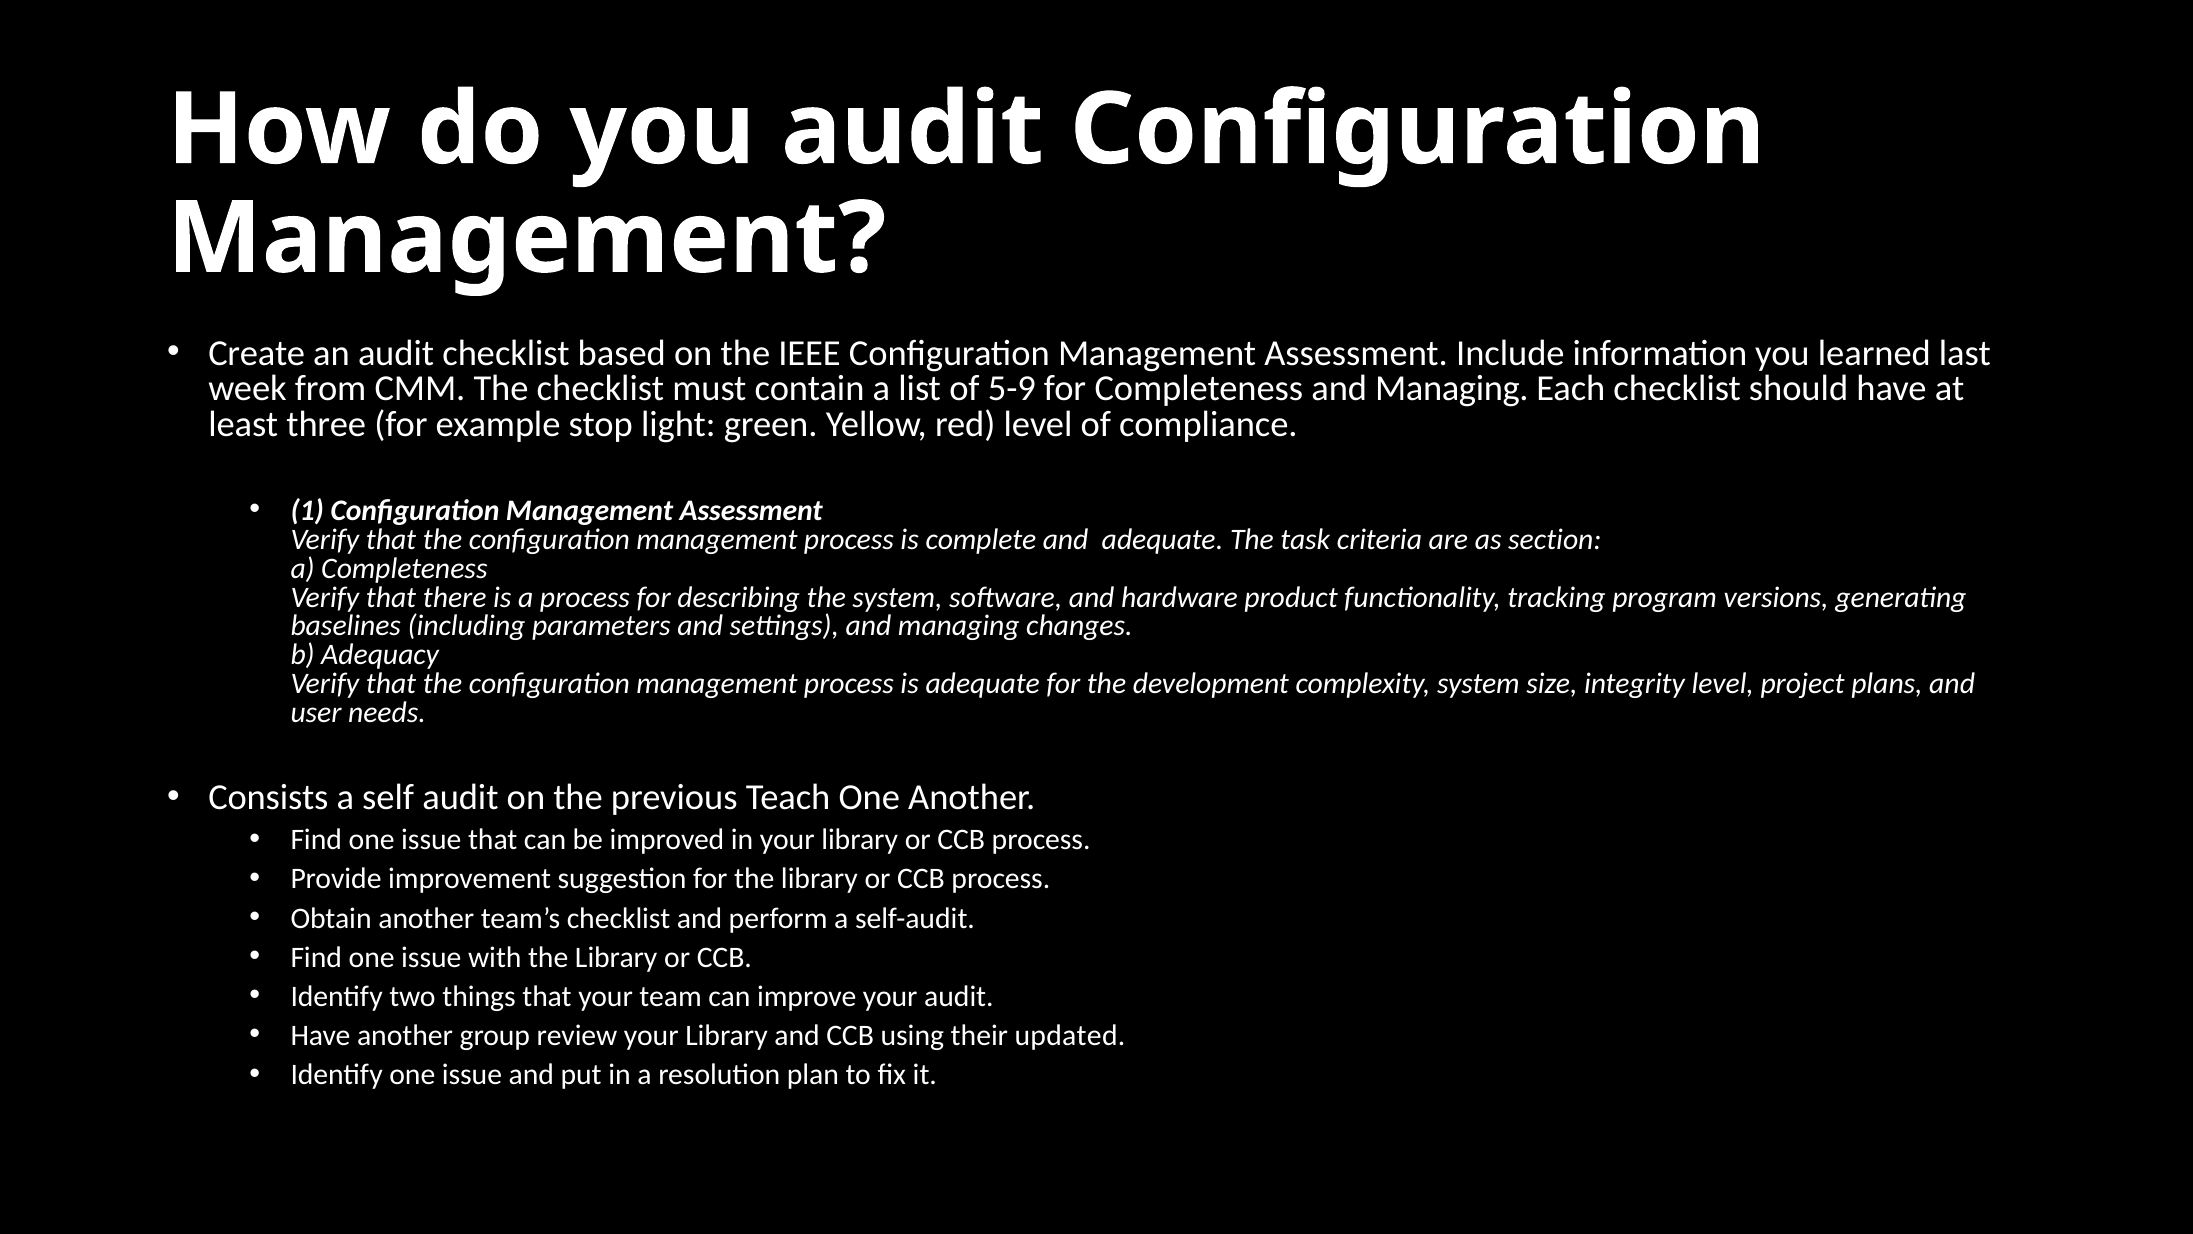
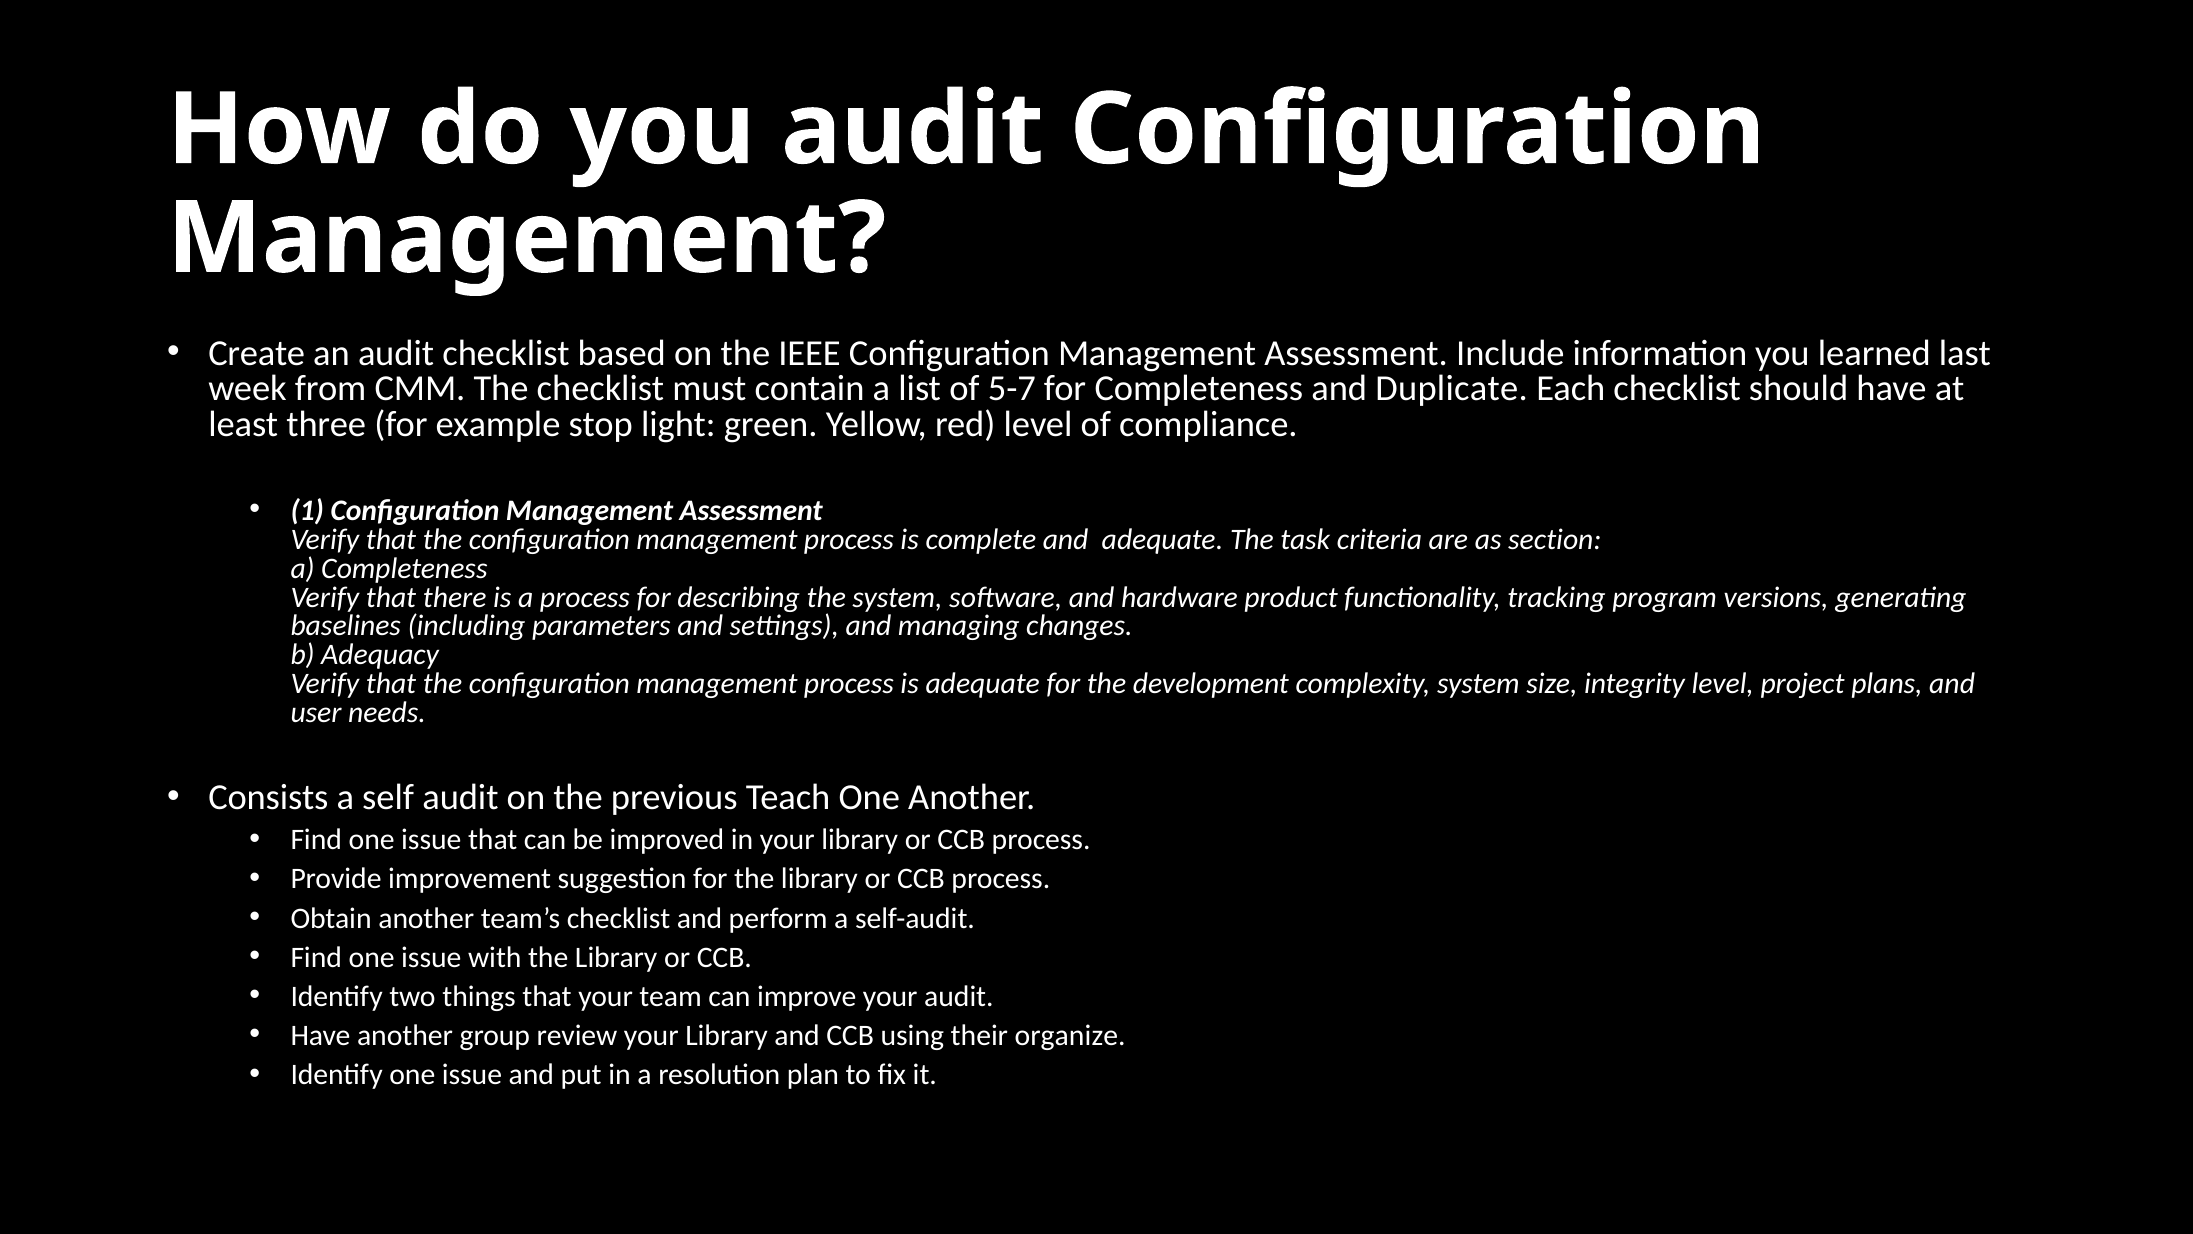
5-9: 5-9 -> 5-7 (1012, 388)
Completeness and Managing: Managing -> Duplicate (1452, 388)
updated: updated -> organize (1070, 1035)
